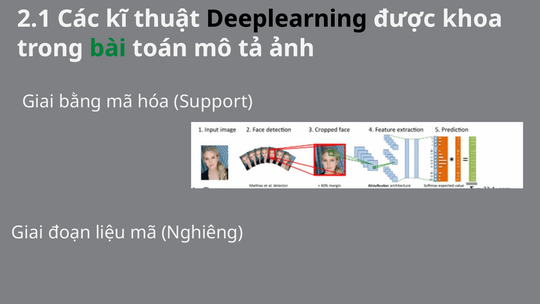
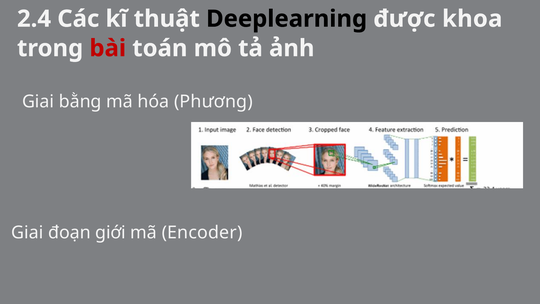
2.1: 2.1 -> 2.4 (34, 19)
bài colour: green -> red (108, 48)
Support: Support -> Phương (213, 101)
liệu: liệu -> giới (111, 233)
Nghiêng: Nghiêng -> Encoder (202, 233)
